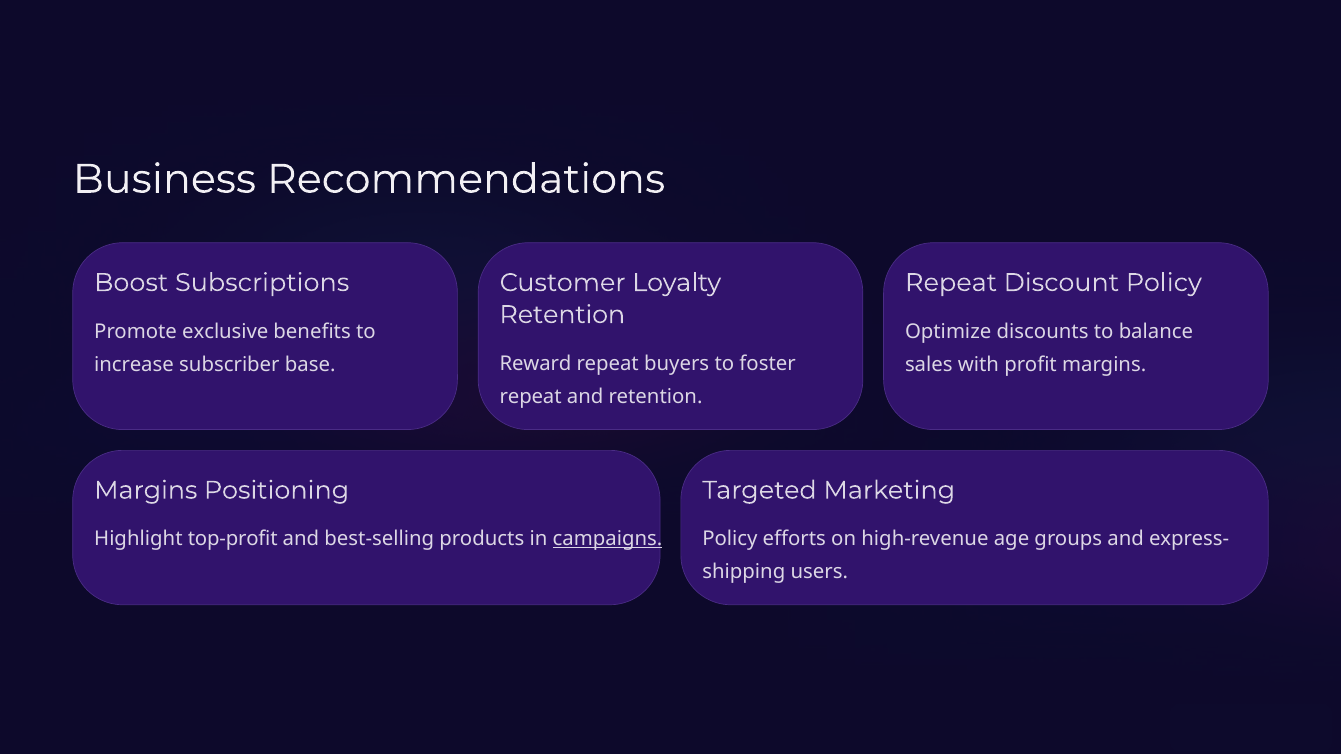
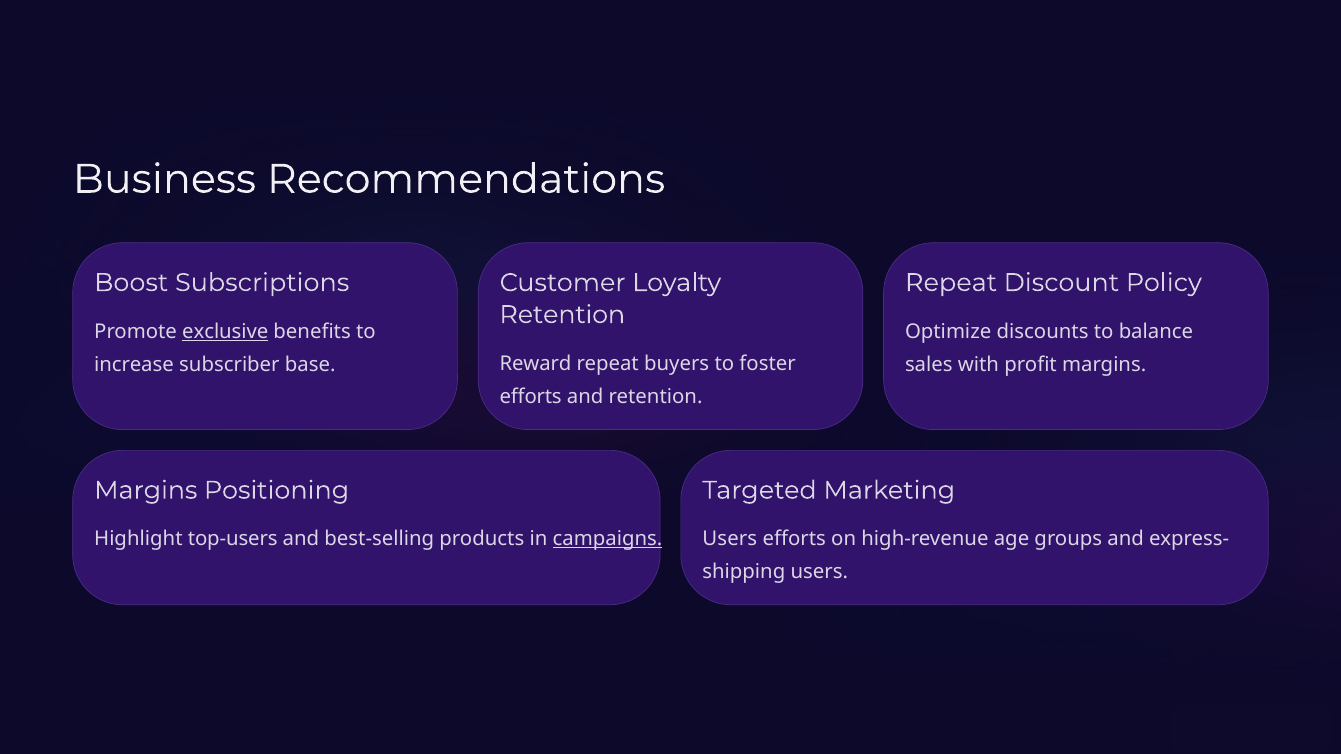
exclusive underline: none -> present (225, 332)
repeat: repeat -> efforts (531, 397)
top-profit: top-profit -> top-users (233, 539)
Policy: Policy -> Users (730, 539)
